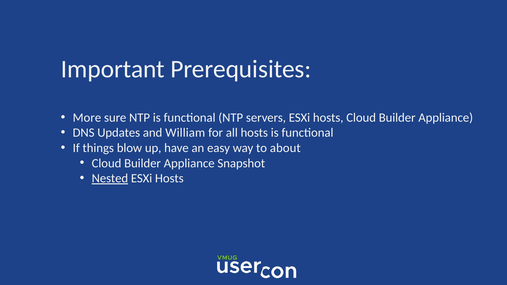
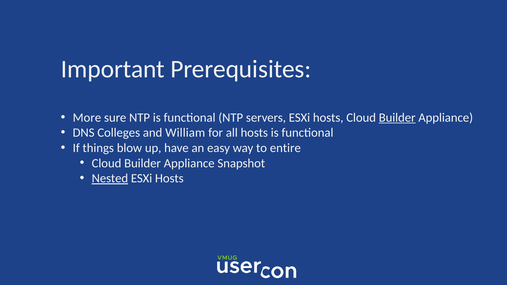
Builder underline: none -> present (397, 118)
Updates: Updates -> Colleges (119, 133)
about: about -> entire (285, 148)
